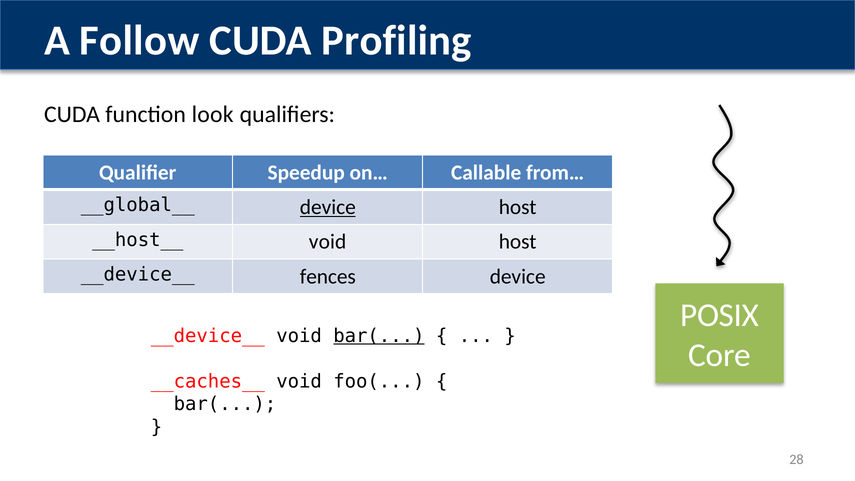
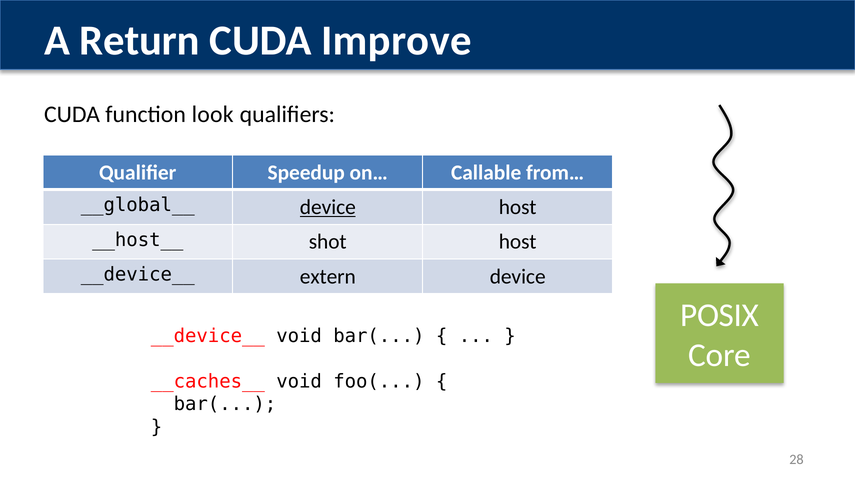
Follow: Follow -> Return (140, 40)
Profiling: Profiling -> Improve (396, 40)
void: void -> shot (328, 242)
fences: fences -> extern (328, 277)
bar( underline: present -> none (379, 336)
